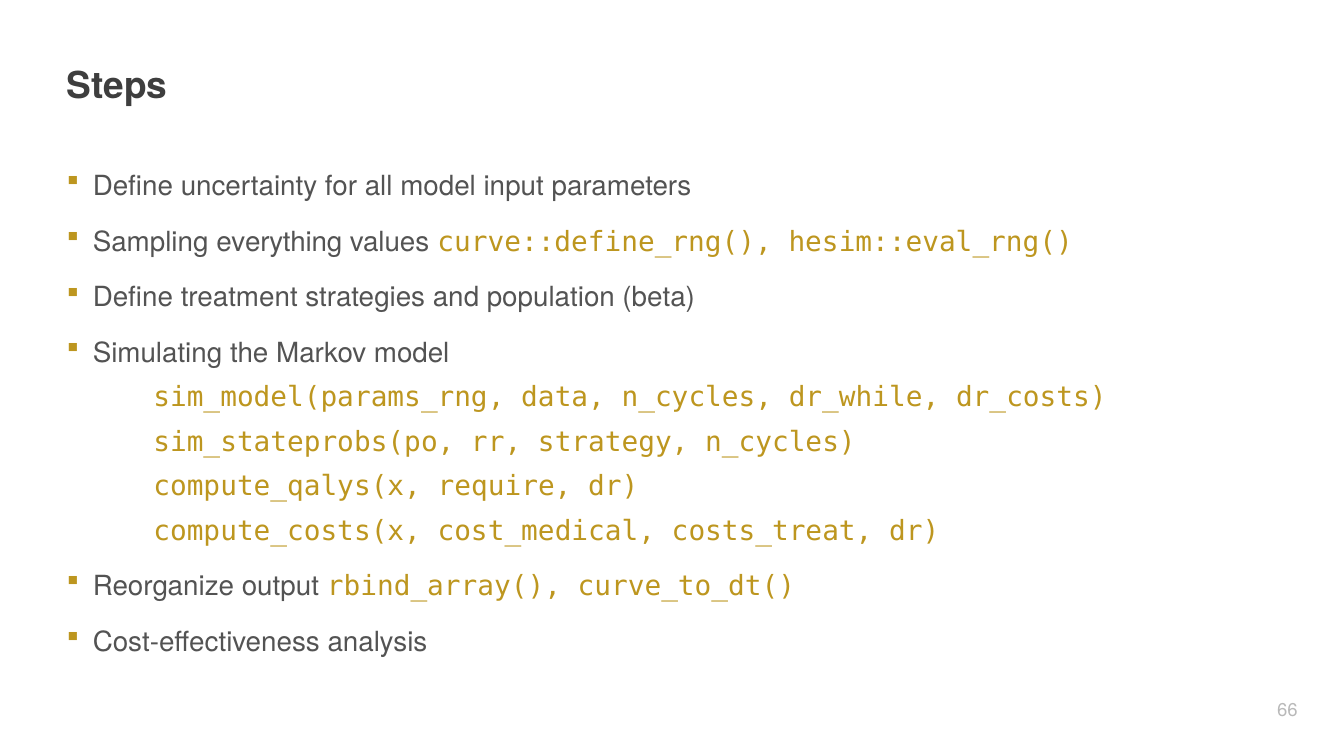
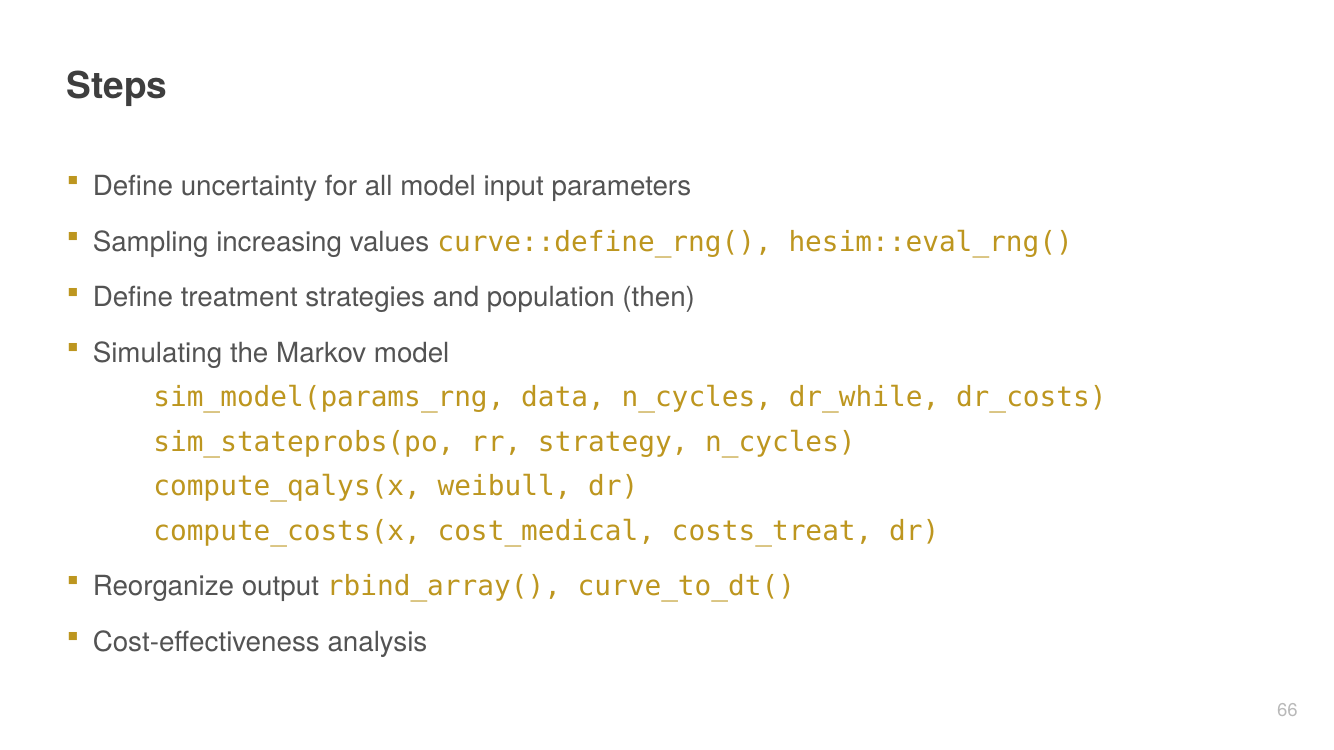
everything: everything -> increasing (279, 242)
beta: beta -> then (659, 298)
require: require -> weibull (505, 487)
